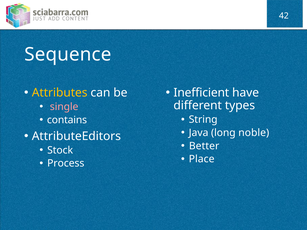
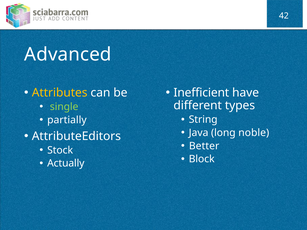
Sequence: Sequence -> Advanced (68, 54)
single colour: pink -> light green (64, 107)
contains: contains -> partially (67, 120)
Place: Place -> Block (202, 159)
Process: Process -> Actually (66, 164)
